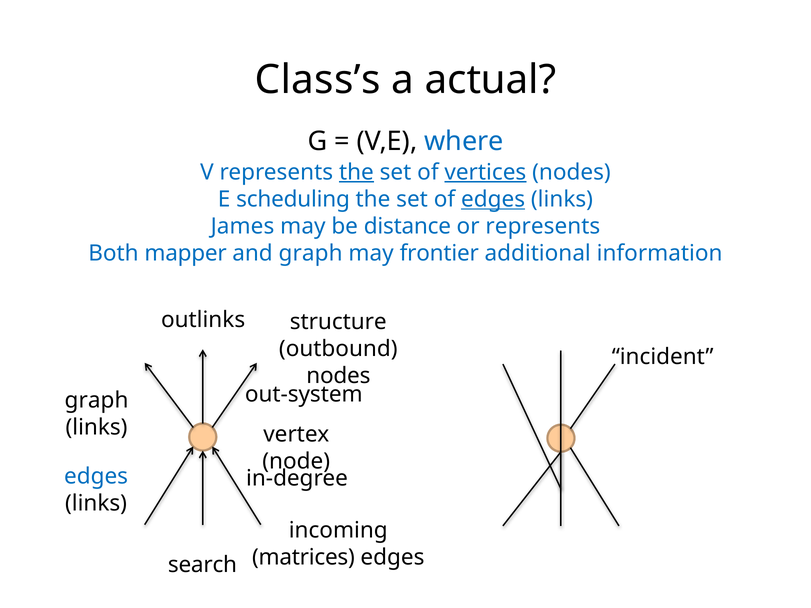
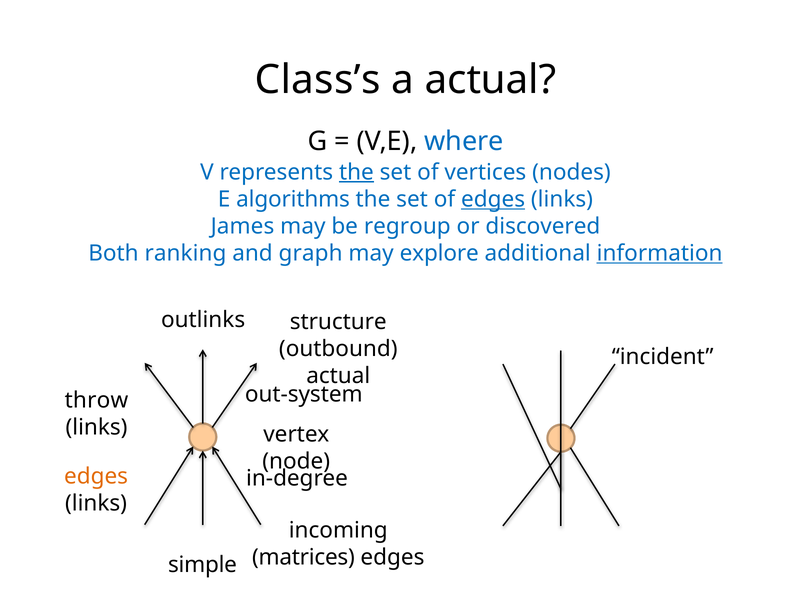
vertices underline: present -> none (485, 172)
scheduling: scheduling -> algorithms (293, 199)
distance: distance -> regroup (407, 226)
or represents: represents -> discovered (543, 226)
mapper: mapper -> ranking (185, 253)
frontier: frontier -> explore (439, 253)
information underline: none -> present (660, 253)
nodes: nodes -> actual (338, 376)
graph: graph -> throw (96, 401)
edges colour: blue -> orange (96, 477)
search: search -> simple (202, 565)
